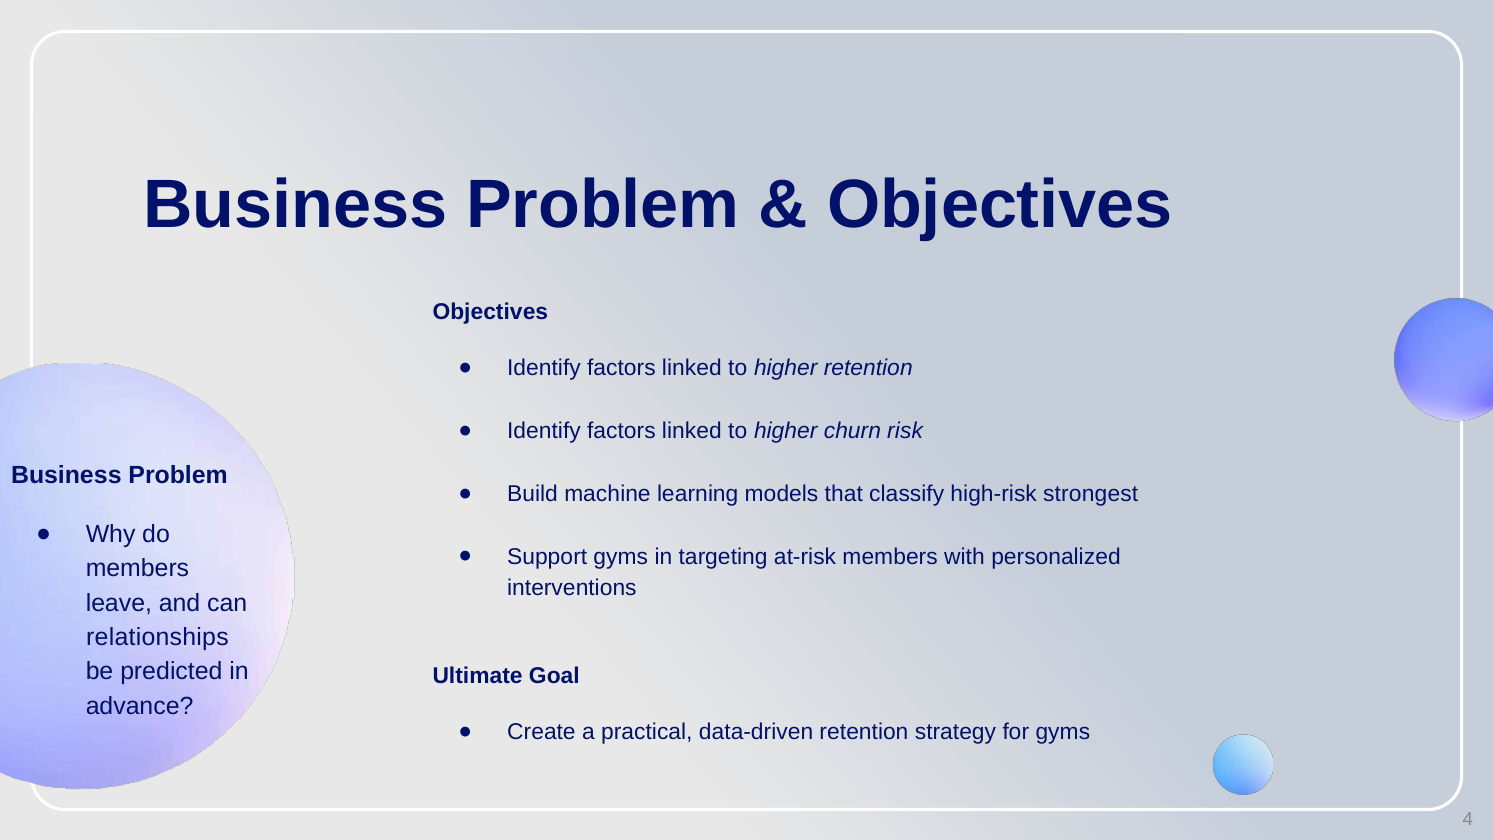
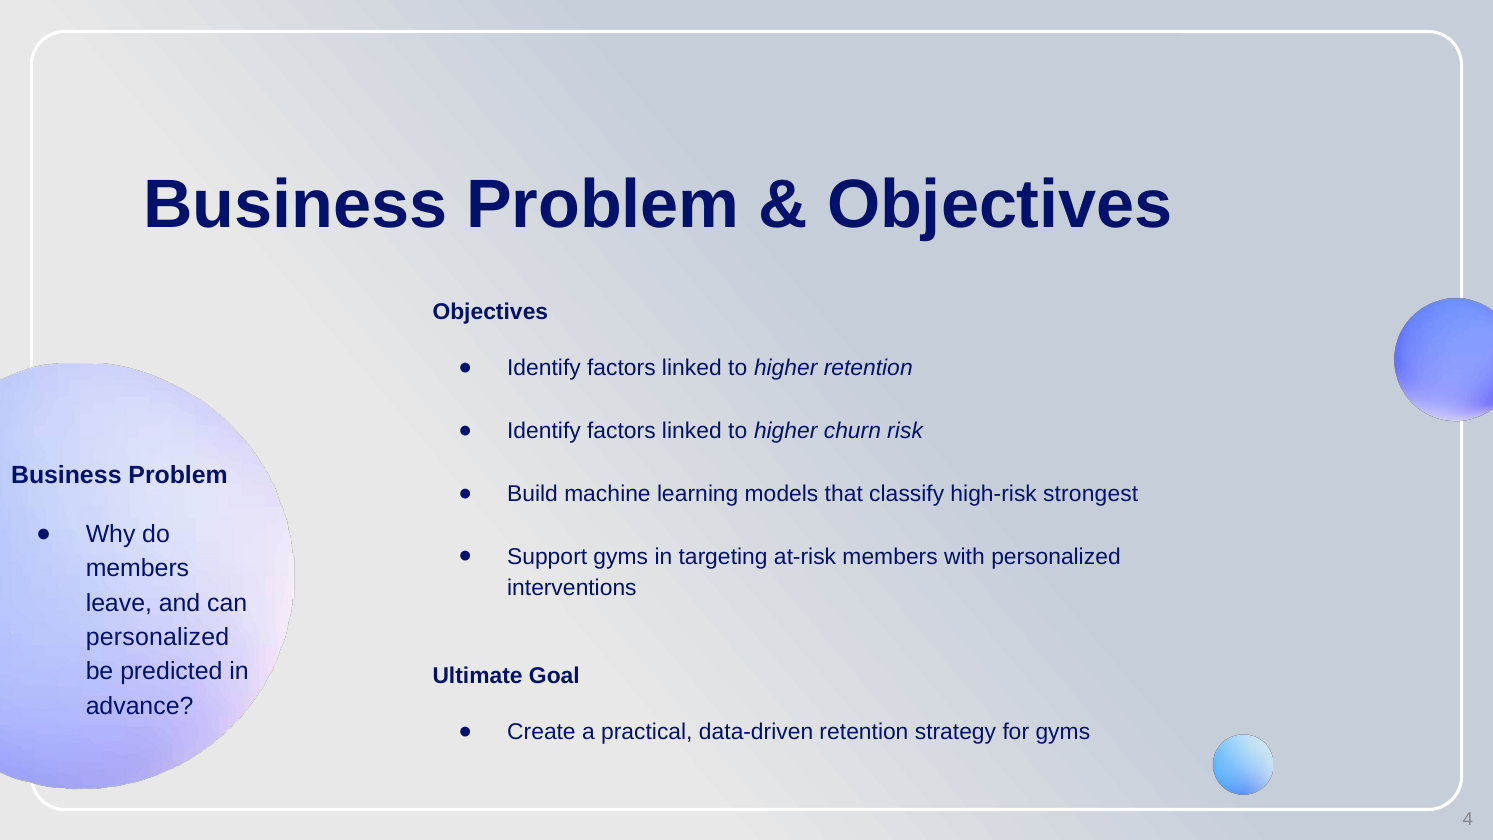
relationships: relationships -> personalized (157, 637)
